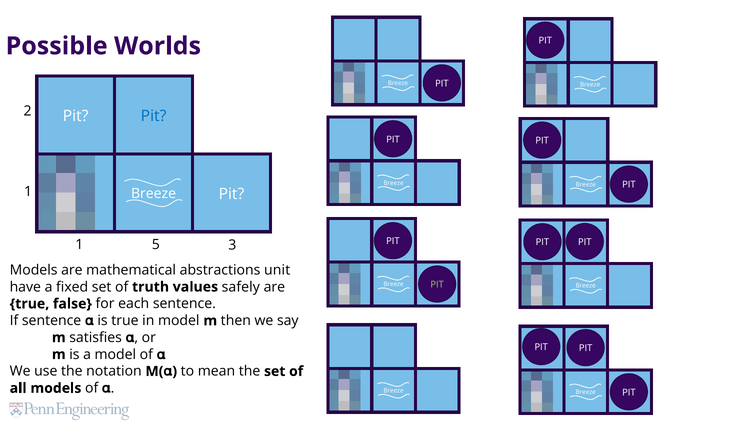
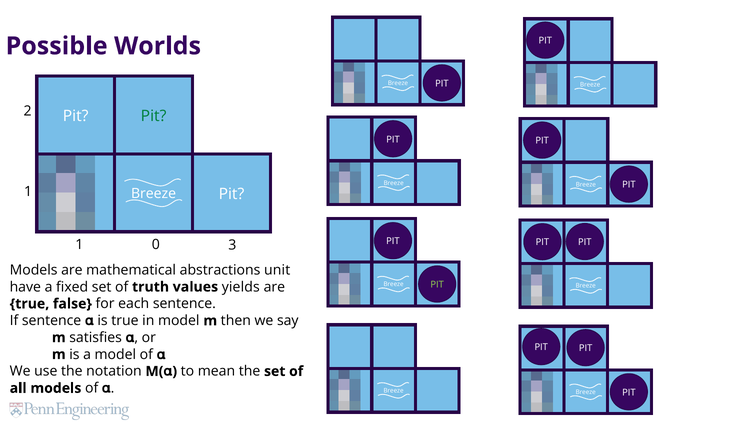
Pit colour: blue -> green (154, 116)
5: 5 -> 0 (156, 244)
safely: safely -> yields (241, 287)
